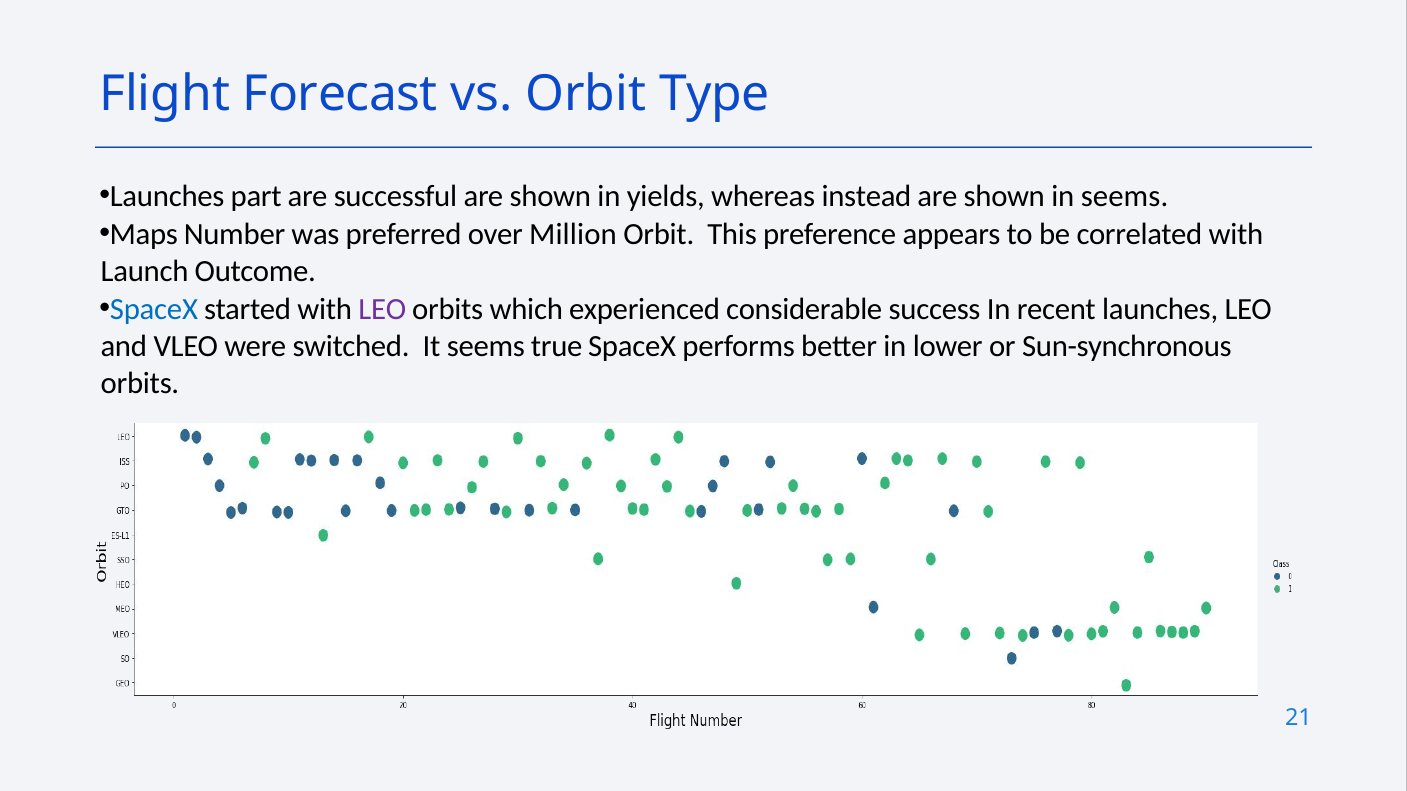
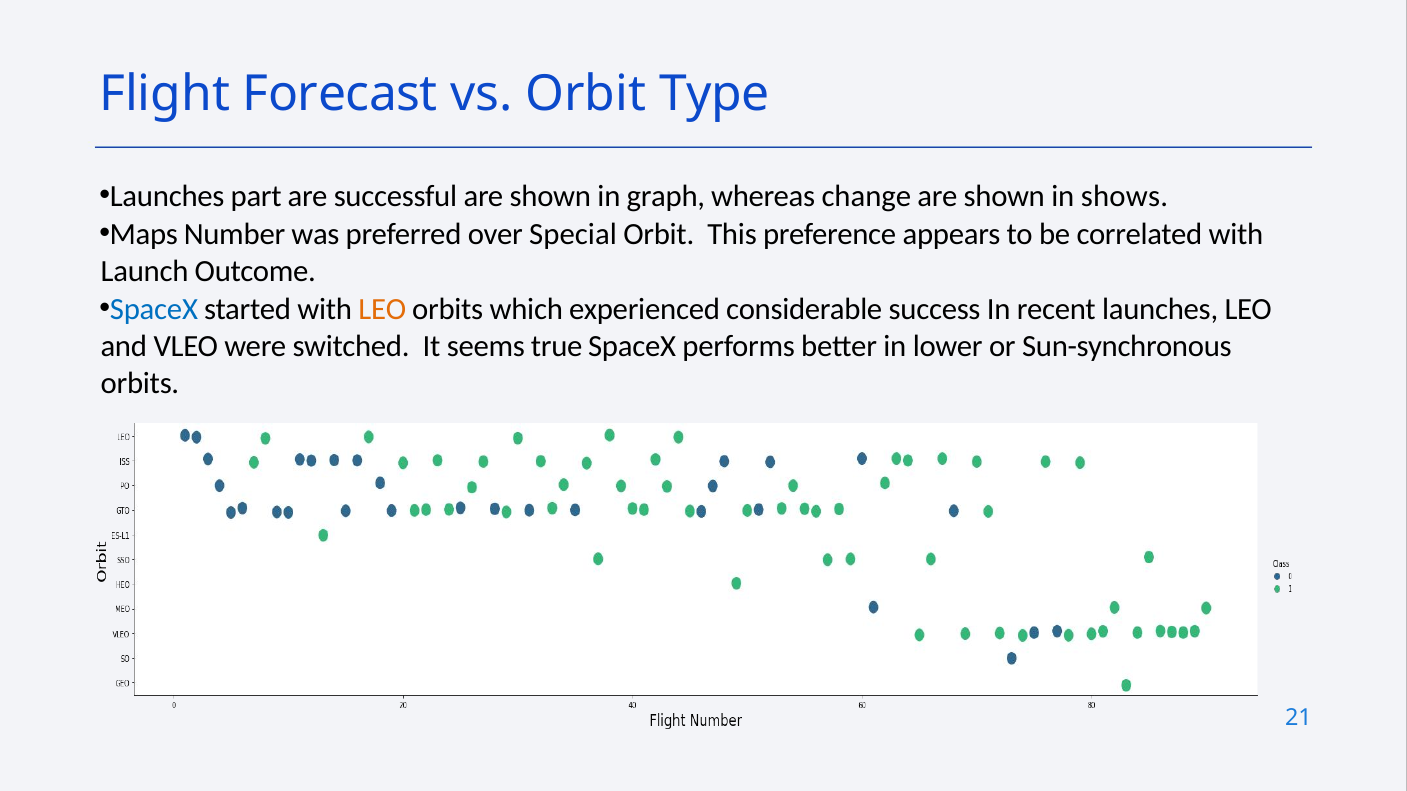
yields: yields -> graph (666, 196)
instead: instead -> change (866, 196)
in seems: seems -> shows (1124, 196)
Million: Million -> Special (573, 234)
LEO colour: purple -> orange (382, 310)
